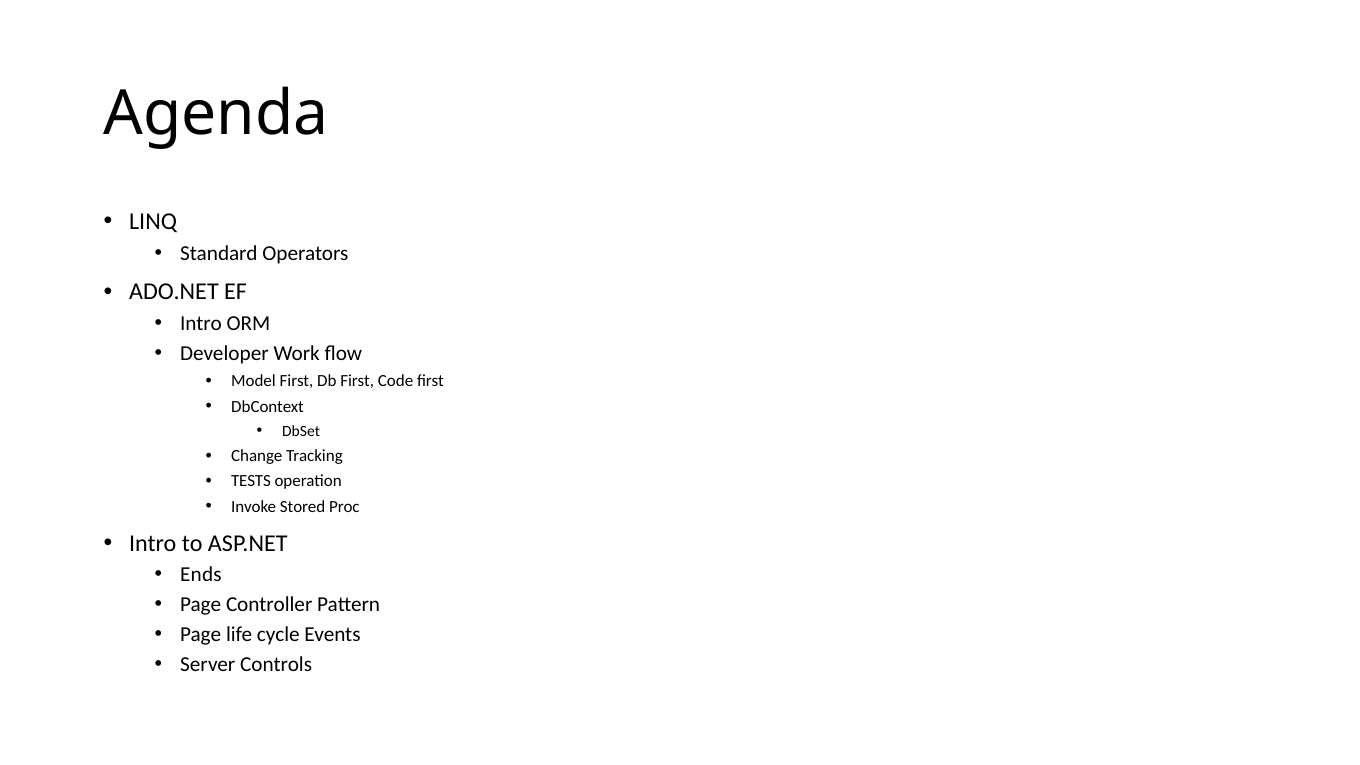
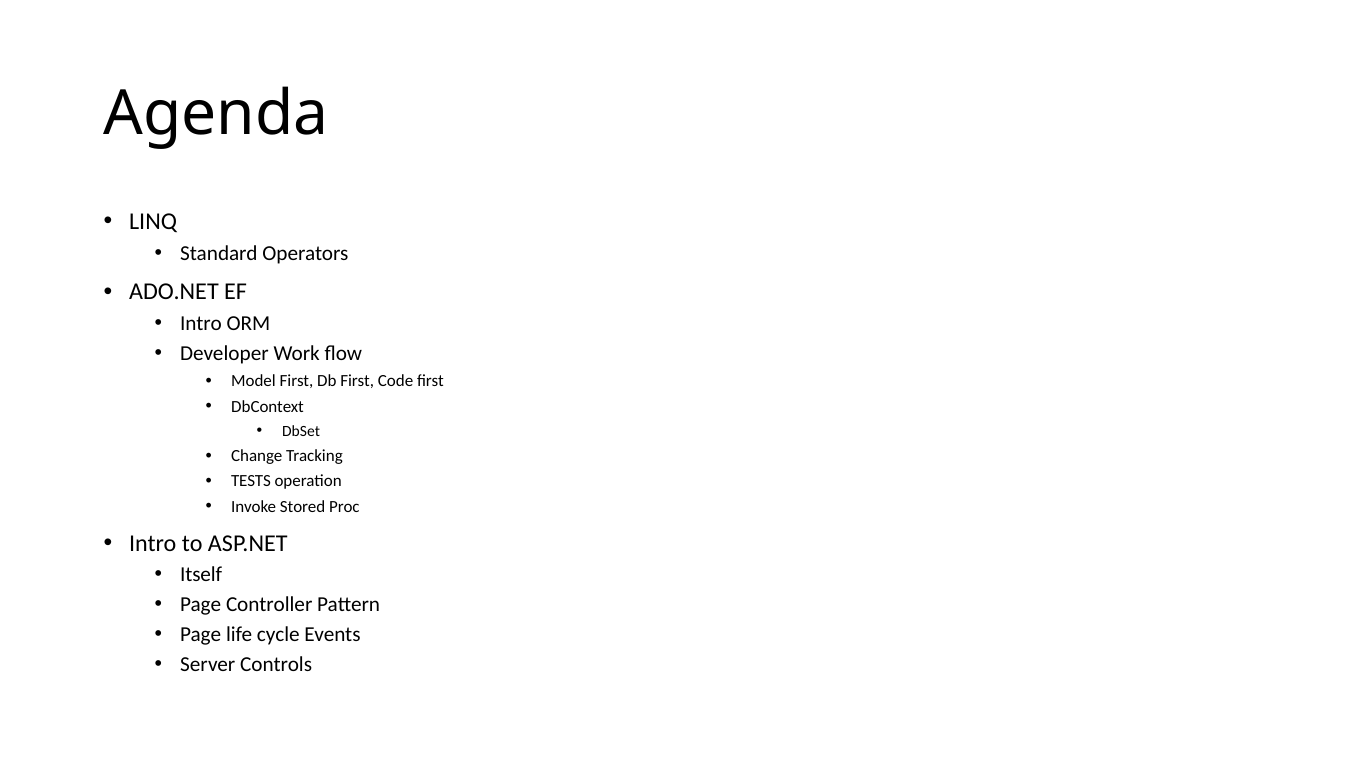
Ends: Ends -> Itself (201, 575)
